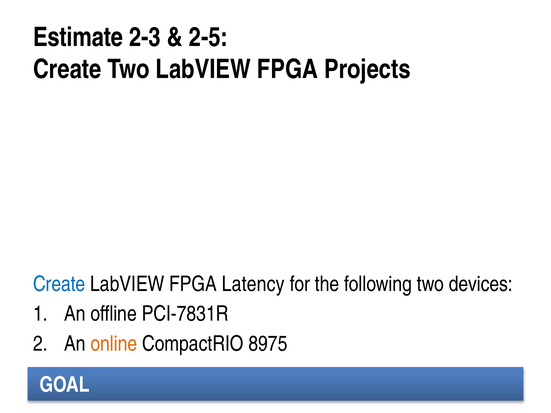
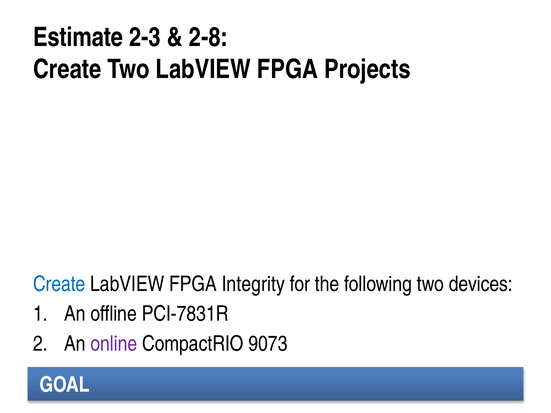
2-5: 2-5 -> 2-8 (208, 37)
Latency: Latency -> Integrity (253, 284)
online colour: orange -> purple (114, 344)
8975: 8975 -> 9073 (268, 344)
